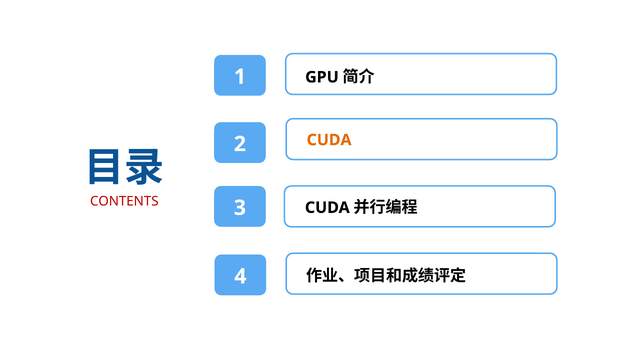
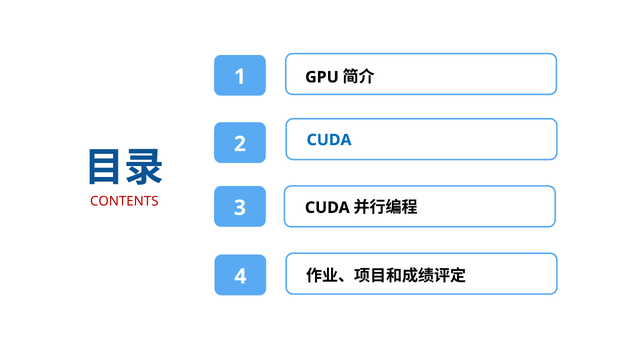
CUDA colour: orange -> blue (329, 140)
